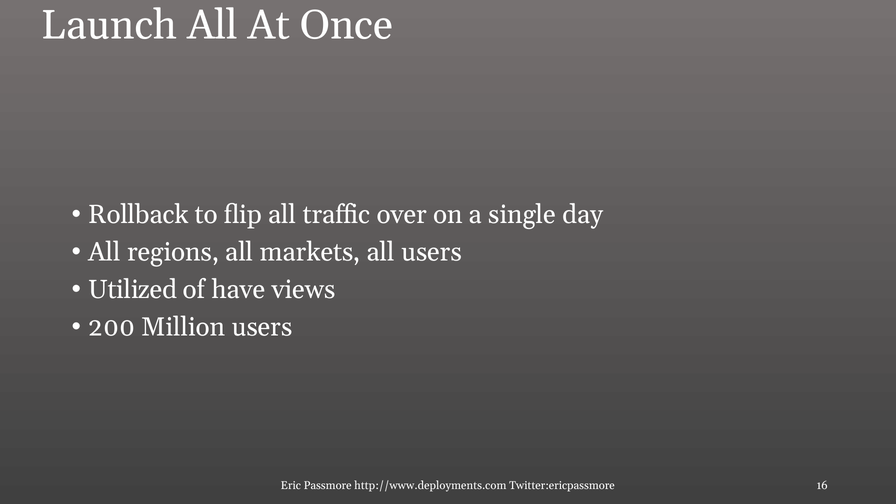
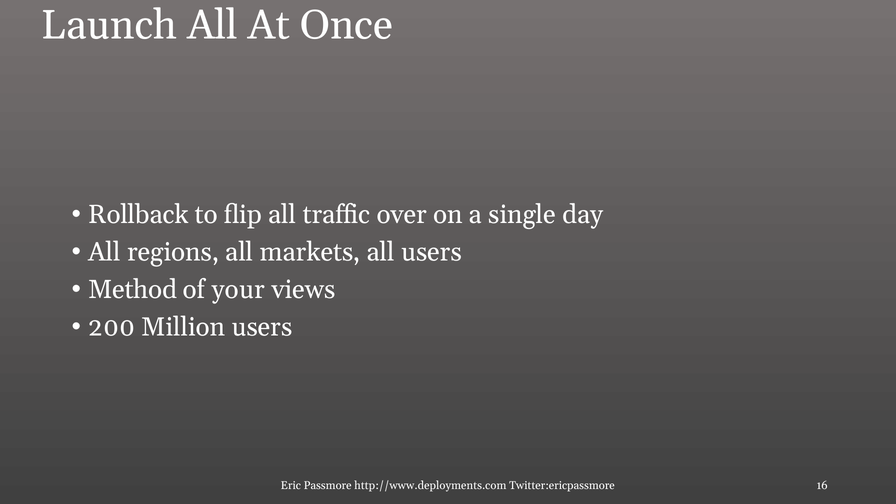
Utilized: Utilized -> Method (133, 290)
have: have -> your (238, 290)
